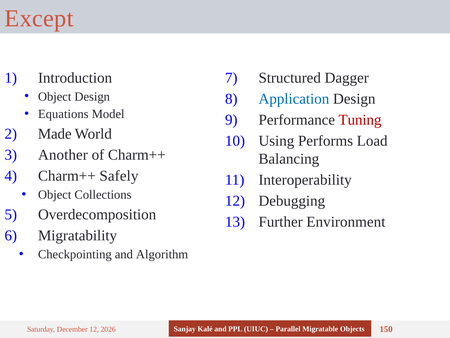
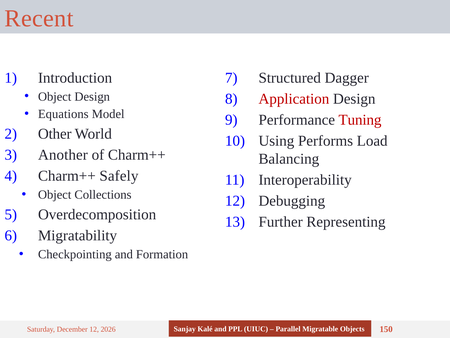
Except: Except -> Recent (39, 19)
Application colour: blue -> red (294, 99)
Made: Made -> Other (55, 134)
Environment: Environment -> Representing (346, 222)
Algorithm: Algorithm -> Formation (162, 254)
